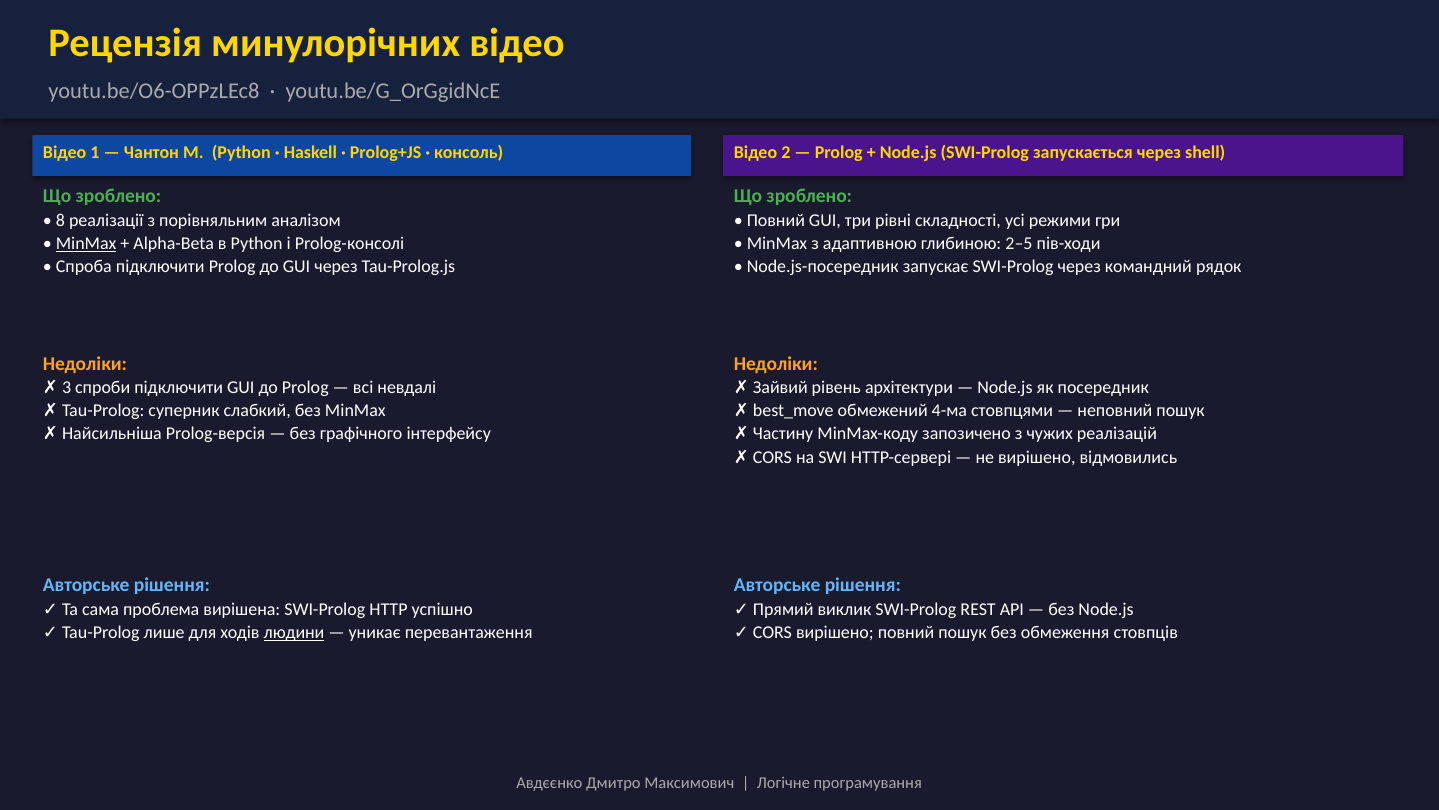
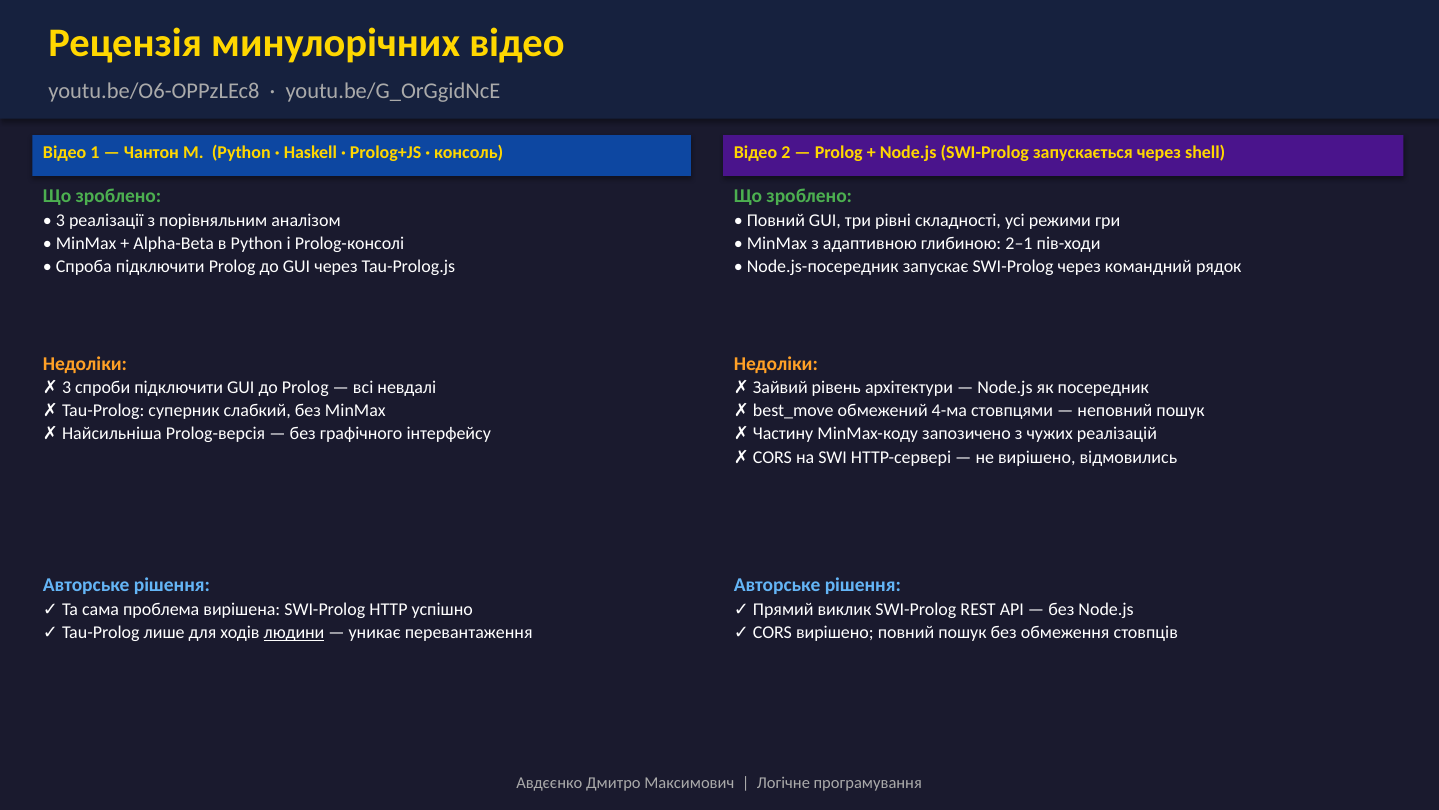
8: 8 -> 3 (60, 220)
MinMax underline: present -> none (86, 243)
2–5: 2–5 -> 2–1 (1019, 243)
